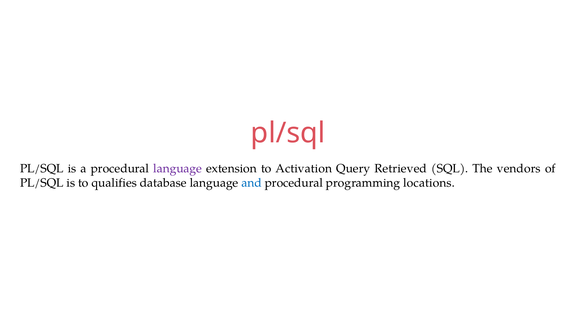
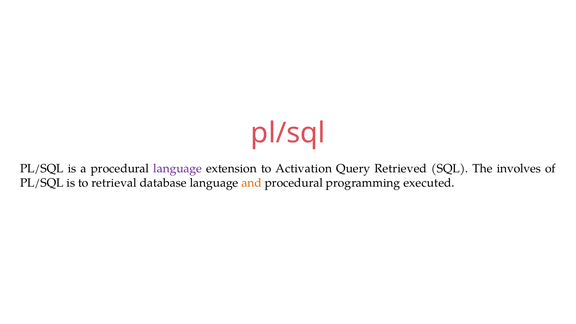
vendors: vendors -> involves (519, 169)
qualifies: qualifies -> retrieval (114, 183)
and colour: blue -> orange (252, 183)
locations: locations -> executed (429, 183)
